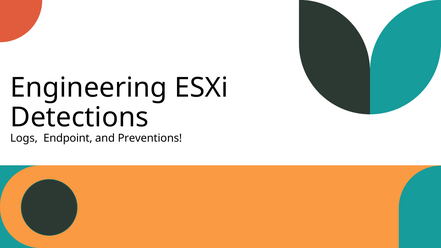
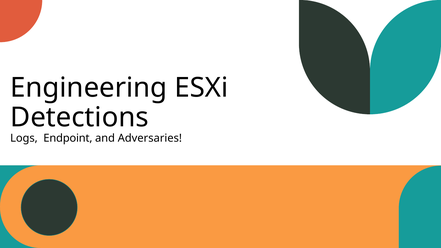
Preventions: Preventions -> Adversaries (150, 138)
